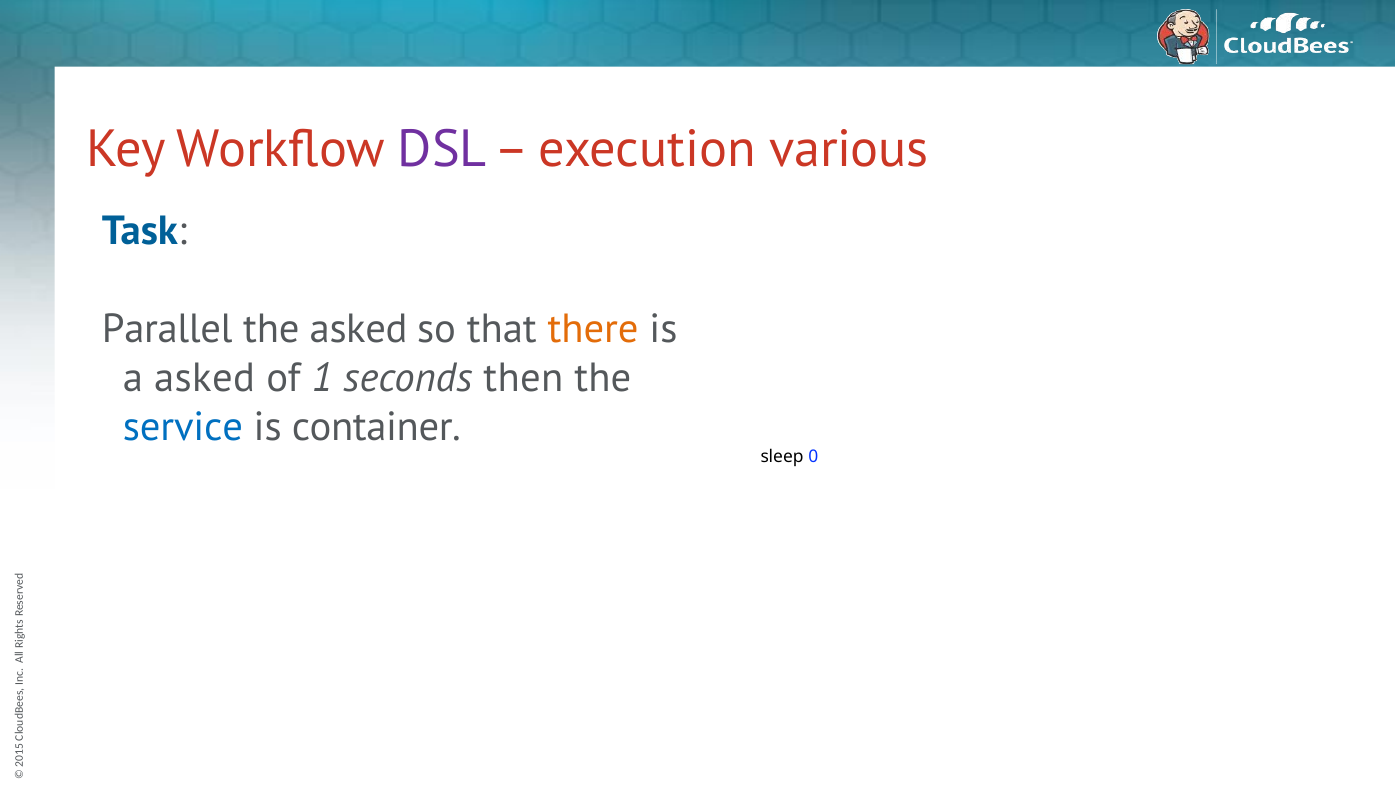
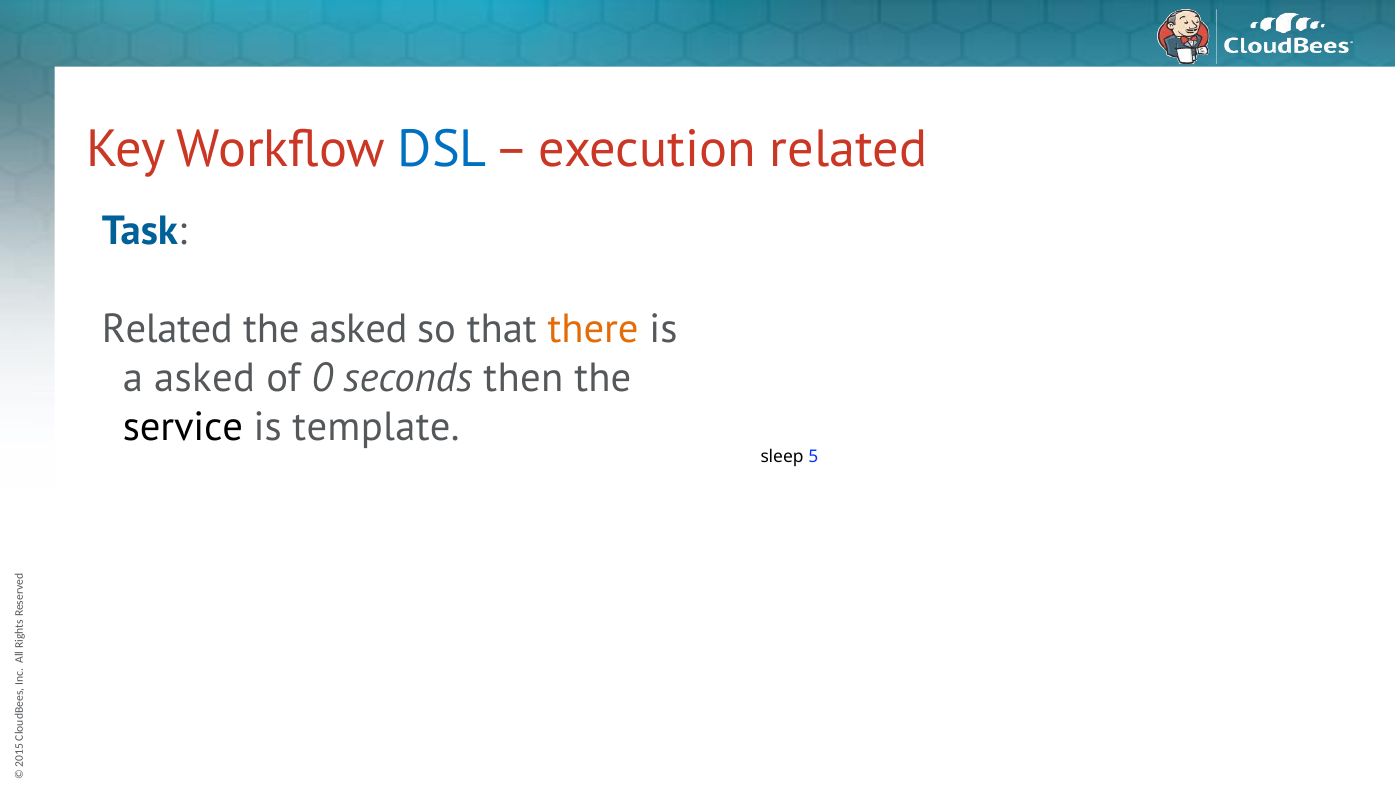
DSL colour: purple -> blue (442, 149)
execution various: various -> related (849, 149)
Parallel: Parallel -> Related (167, 329)
of 1: 1 -> 0 (322, 378)
service colour: blue -> black (183, 427)
container: container -> template (376, 427)
sleep 0: 0 -> 5 (813, 456)
